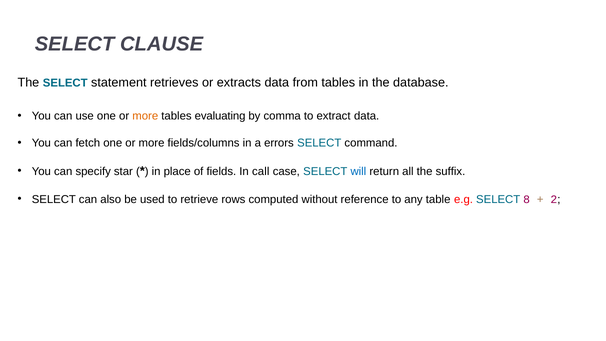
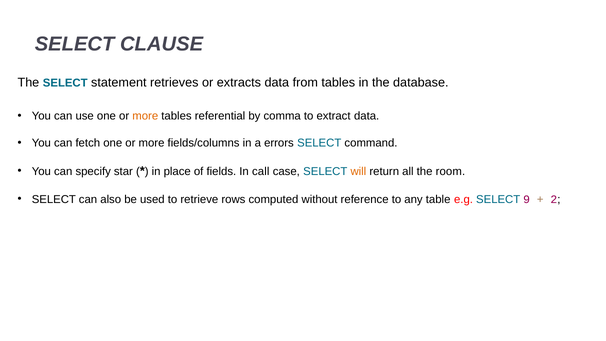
evaluating: evaluating -> referential (220, 116)
will colour: blue -> orange (358, 172)
suffix: suffix -> room (450, 172)
8: 8 -> 9 (527, 199)
